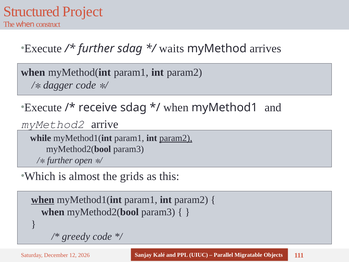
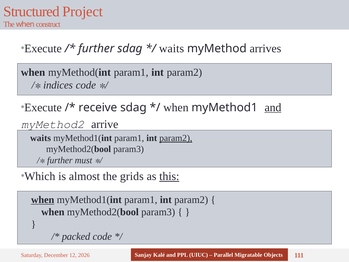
dagger: dagger -> indices (58, 85)
and underline: none -> present (273, 107)
while: while -> waits (41, 138)
open: open -> must (84, 160)
this underline: none -> present (169, 176)
greedy: greedy -> packed (76, 236)
